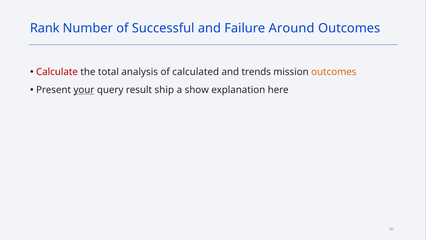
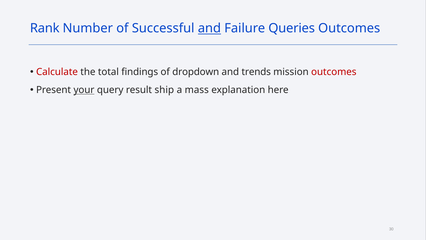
and underline: none -> present (209, 28)
Around: Around -> Queries (292, 28)
analysis: analysis -> findings (140, 72)
calculated: calculated -> dropdown (196, 72)
outcomes colour: orange -> red (334, 72)
show: show -> mass (197, 90)
